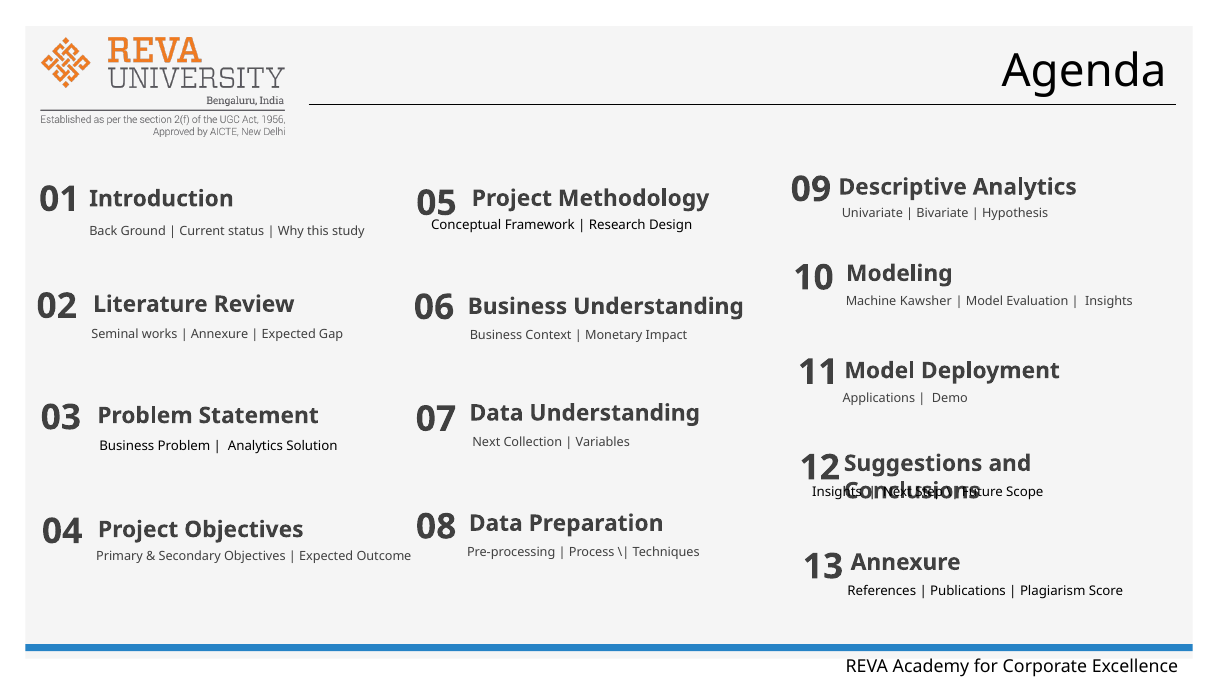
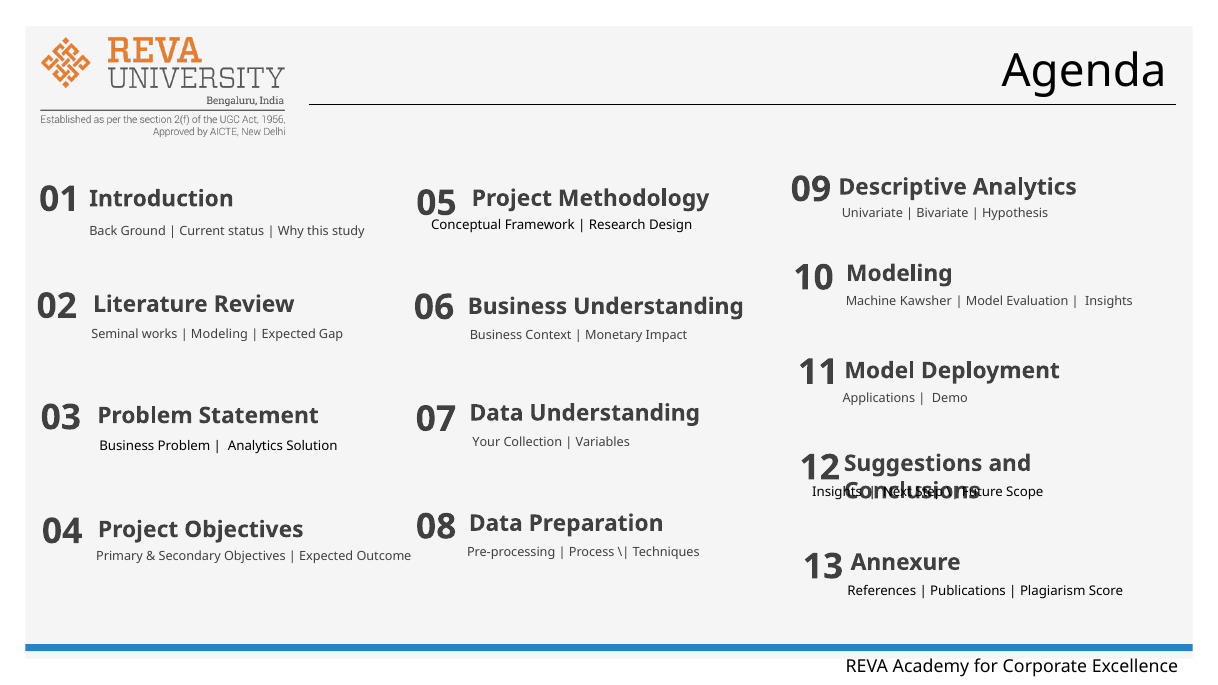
Annexure: Annexure -> Modeling (219, 334)
Solution Next: Next -> Your (486, 443)
